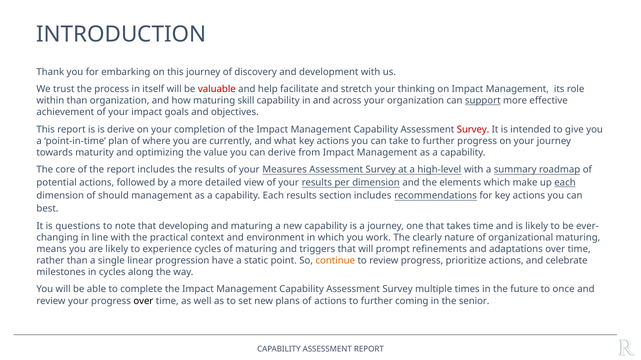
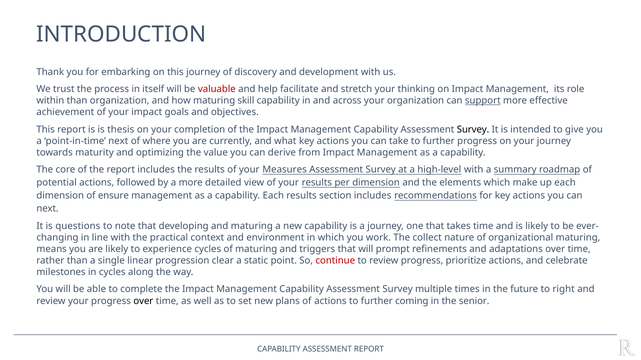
is derive: derive -> thesis (121, 130)
Survey colour: red -> black (473, 130)
point-in-time plan: plan -> next (118, 141)
each underline: present -> none (565, 183)
should: should -> ensure (113, 196)
best: best -> next (48, 209)
clearly: clearly -> collect (427, 238)
have: have -> clear (223, 261)
continue colour: orange -> red (335, 261)
once: once -> right (564, 290)
